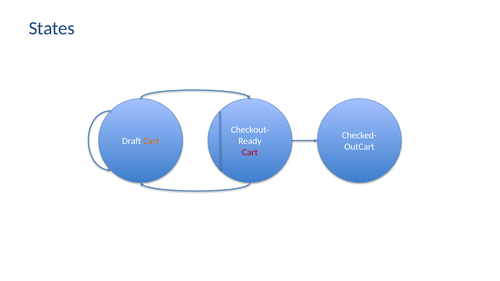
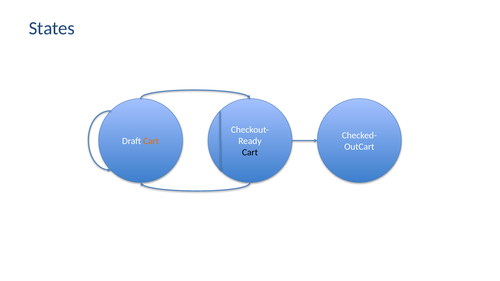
Cart colour: red -> black (250, 153)
